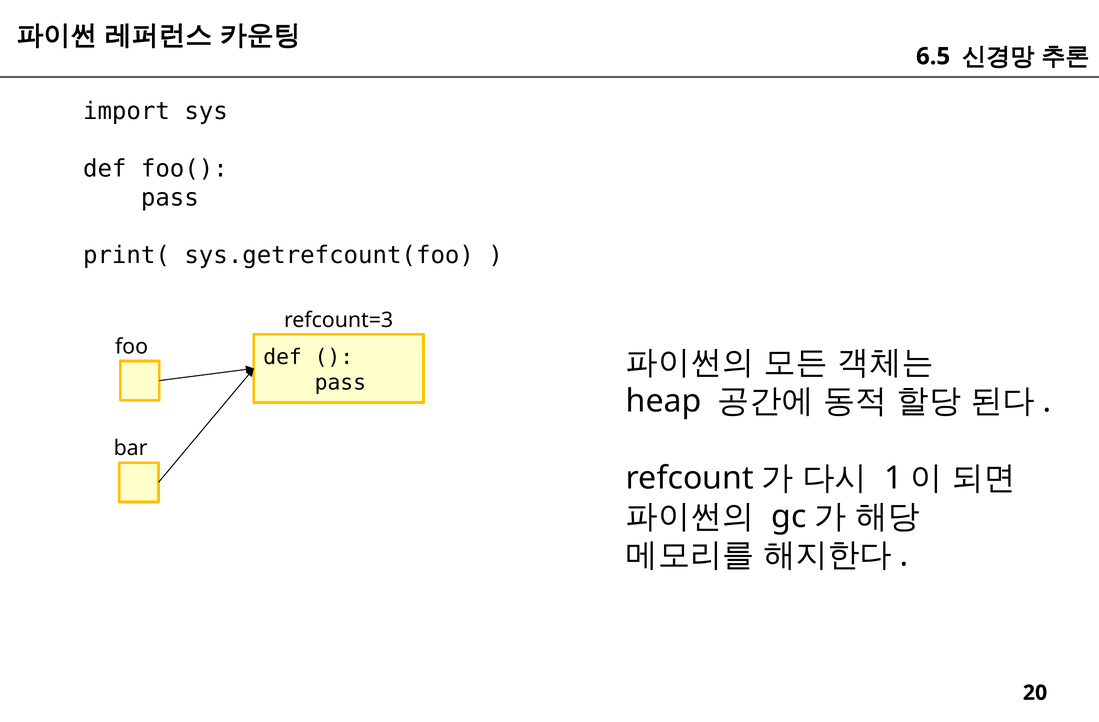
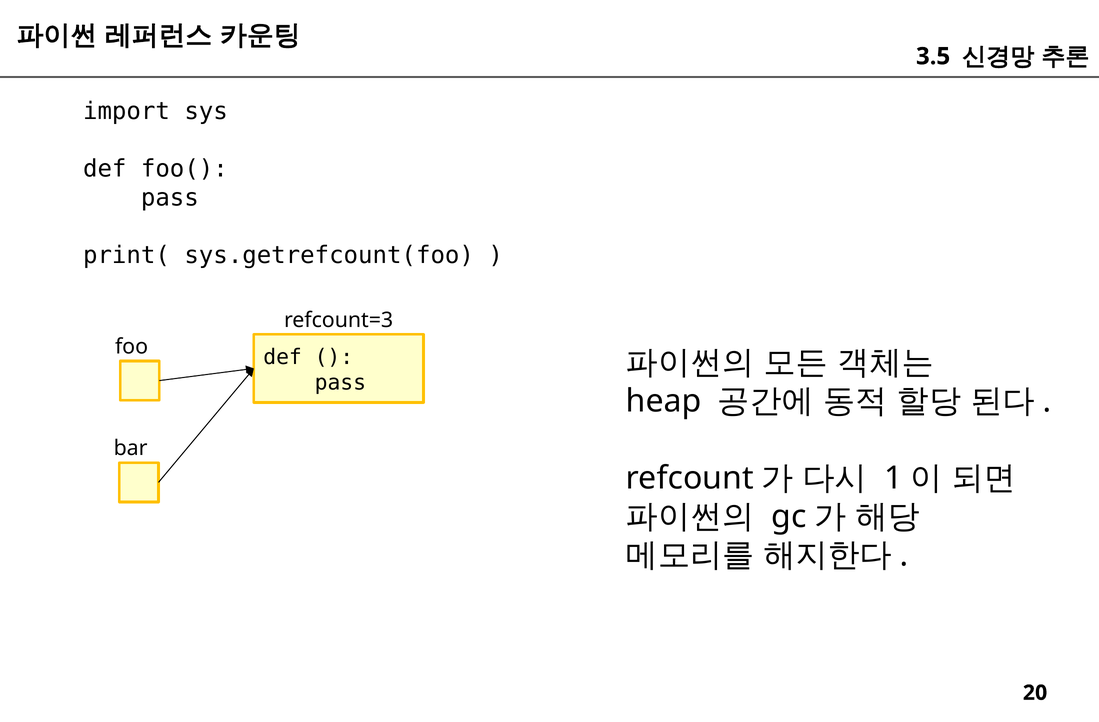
6.5: 6.5 -> 3.5 (933, 56)
